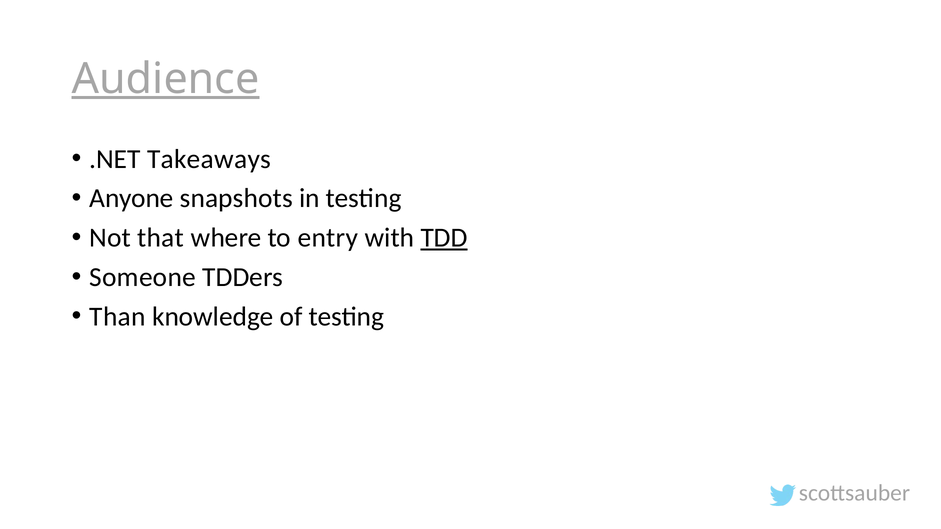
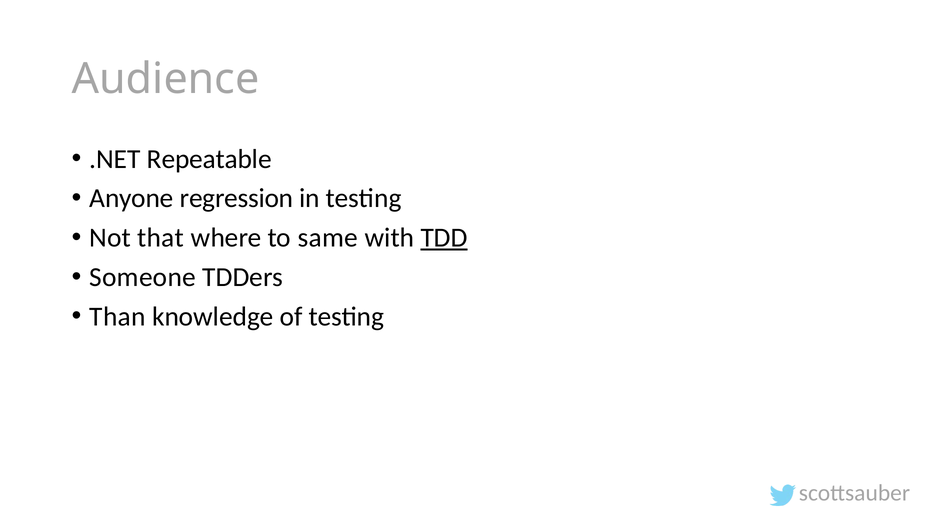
Audience underline: present -> none (166, 79)
Takeaways: Takeaways -> Repeatable (209, 159)
snapshots: snapshots -> regression (236, 198)
entry: entry -> same (328, 238)
